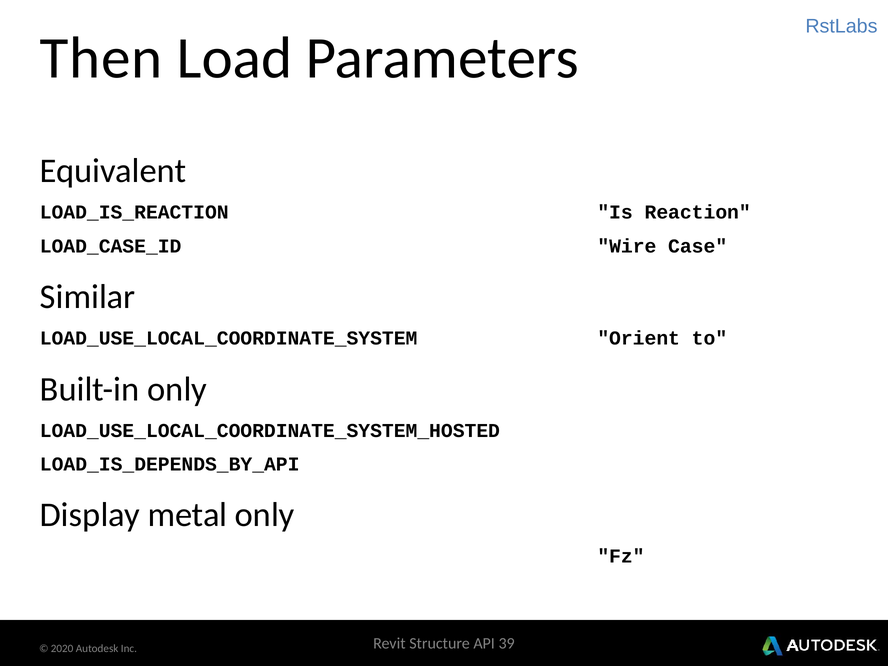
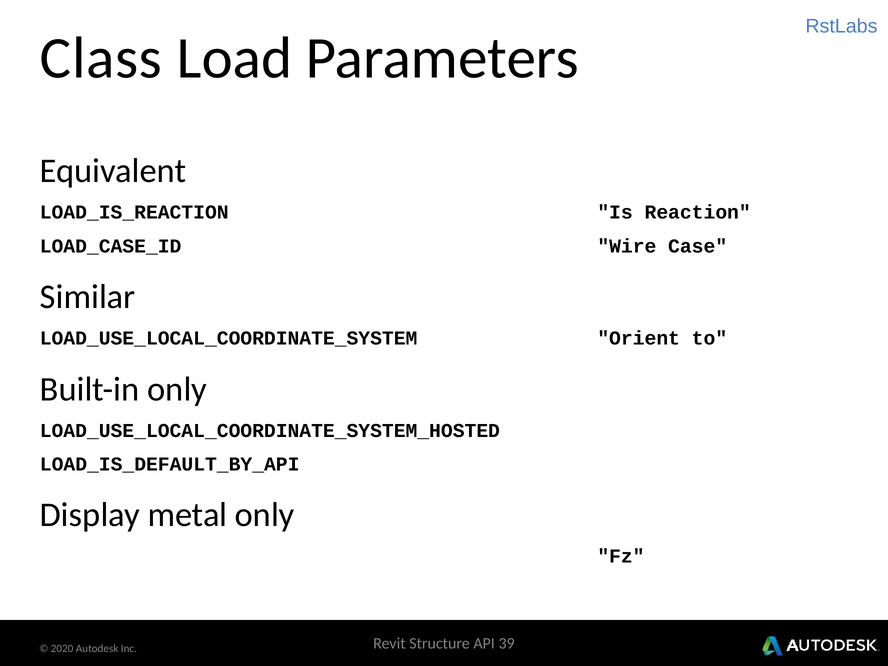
Then: Then -> Class (101, 58)
LOAD_IS_DEPENDS_BY_API: LOAD_IS_DEPENDS_BY_API -> LOAD_IS_DEFAULT_BY_API (170, 464)
